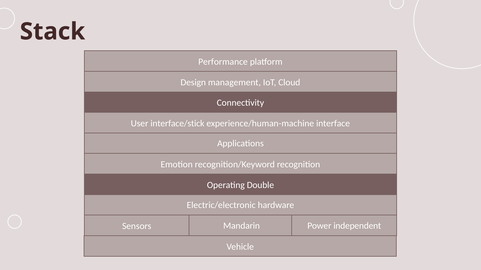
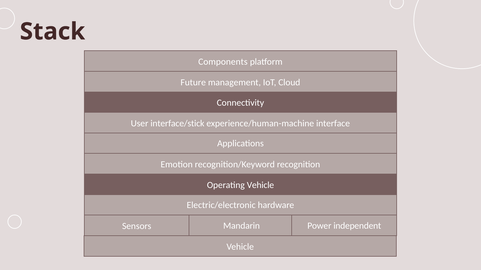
Performance: Performance -> Components (223, 62)
Design: Design -> Future (193, 83)
Operating Double: Double -> Vehicle (260, 186)
